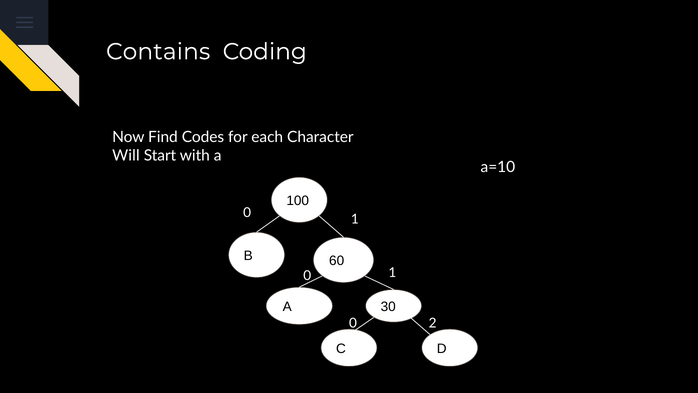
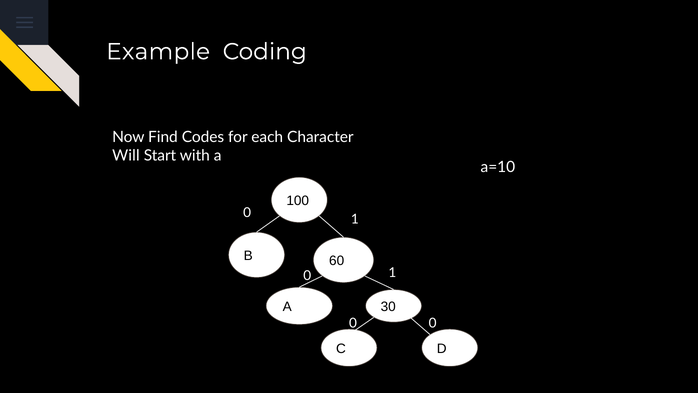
Contains: Contains -> Example (158, 52)
0 2: 2 -> 0 (433, 323)
